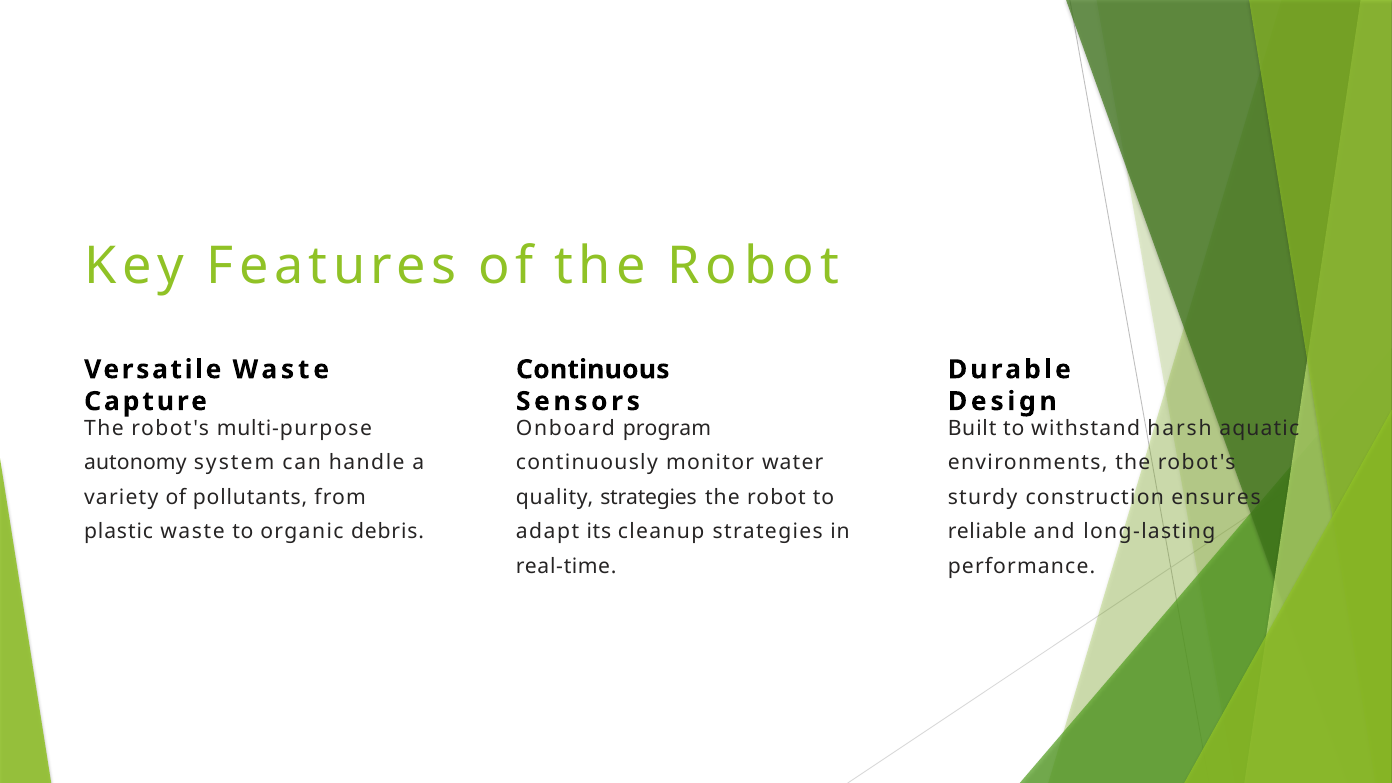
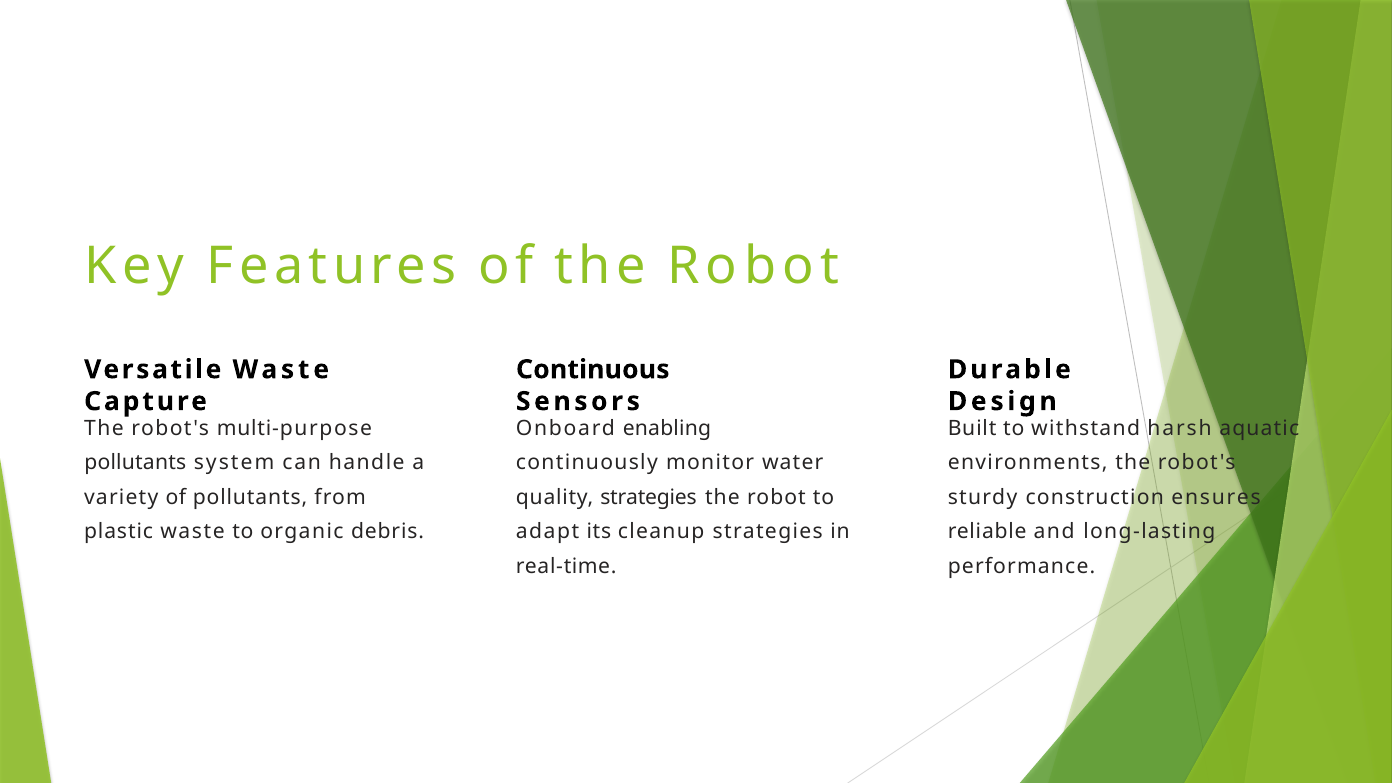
program: program -> enabling (667, 428)
autonomy: autonomy -> pollutants (135, 463)
